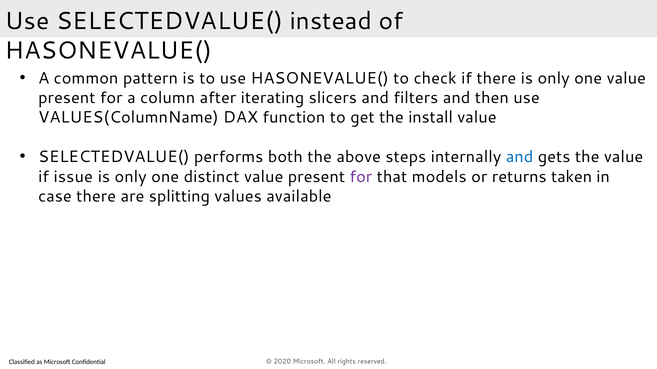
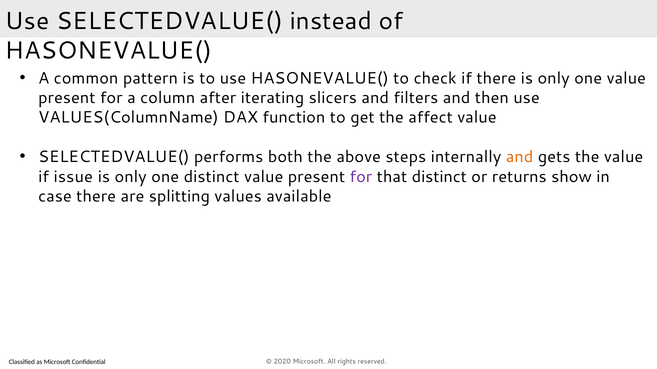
install: install -> affect (431, 118)
and colour: blue -> orange (520, 157)
that models: models -> distinct (439, 177)
taken: taken -> show (572, 177)
